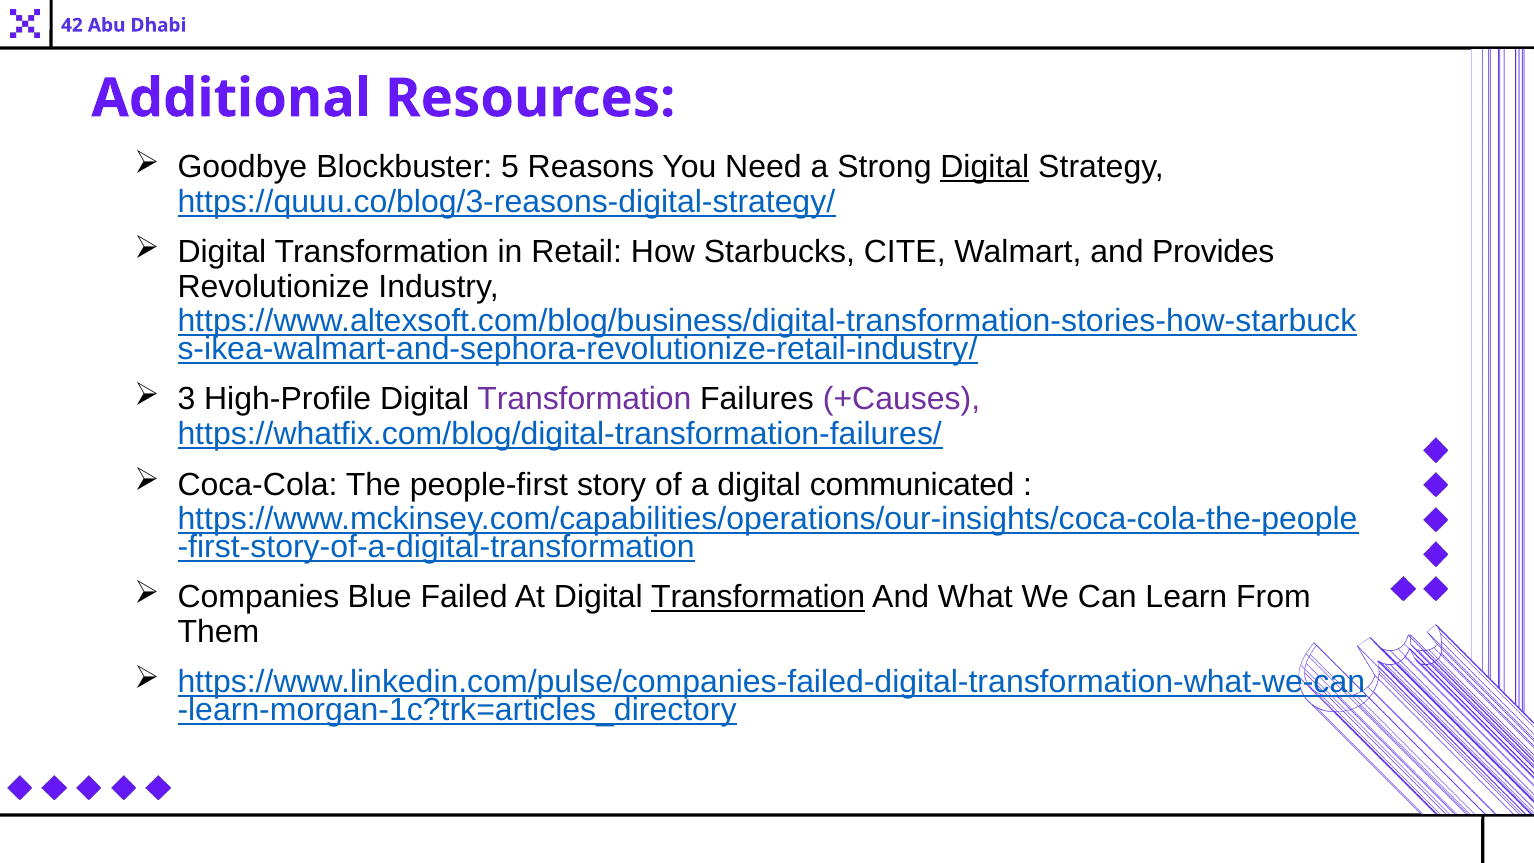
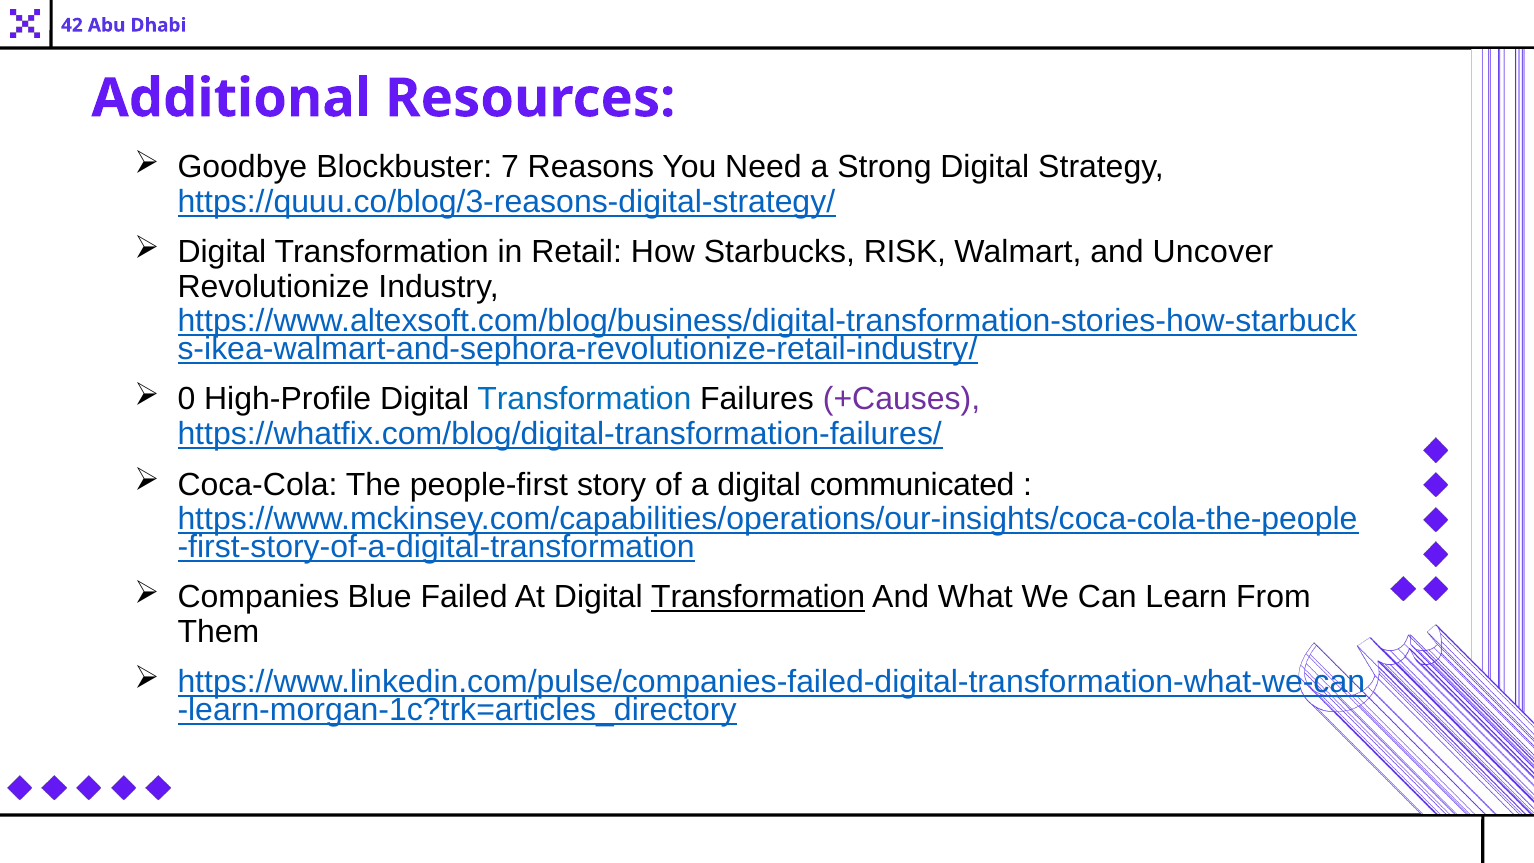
5: 5 -> 7 (510, 167)
Digital underline: present -> none (985, 167)
CITE: CITE -> RISK (905, 252)
Provides: Provides -> Uncover (1213, 252)
3: 3 -> 0 (186, 399)
Transformation colour: purple -> blue (584, 399)
